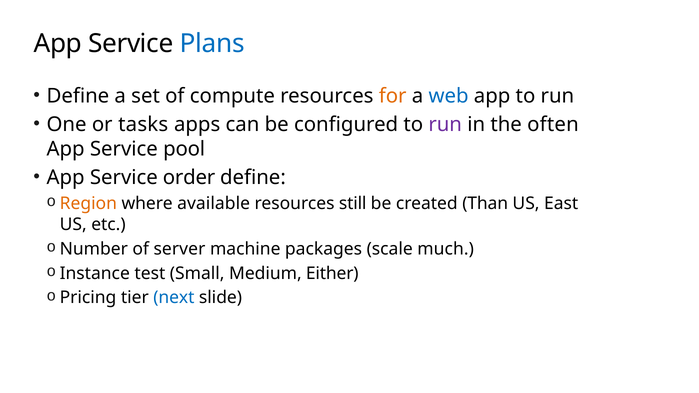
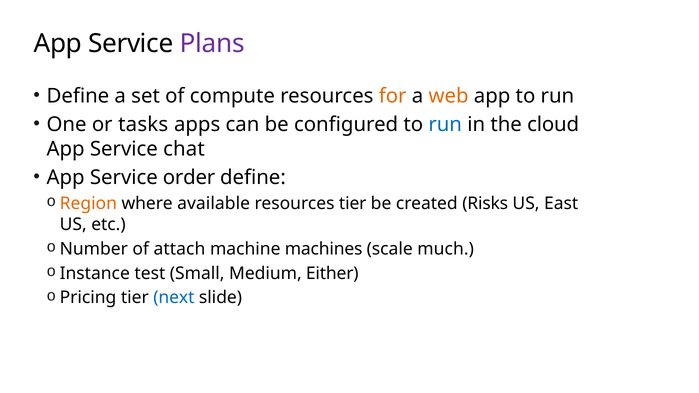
Plans colour: blue -> purple (212, 44)
web colour: blue -> orange (449, 96)
run colour: purple -> blue (445, 125)
often: often -> cloud (553, 125)
pool: pool -> chat (184, 149)
resources still: still -> tier (353, 204)
Than: Than -> Risks (485, 204)
server: server -> attach (179, 249)
packages: packages -> machines (324, 249)
